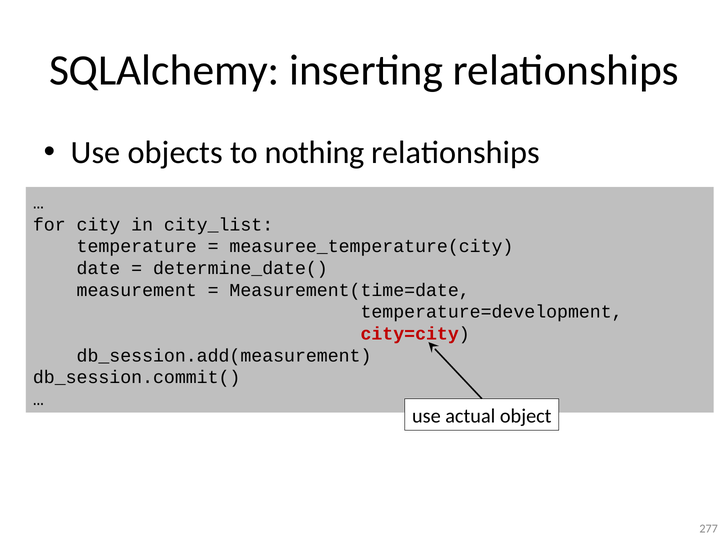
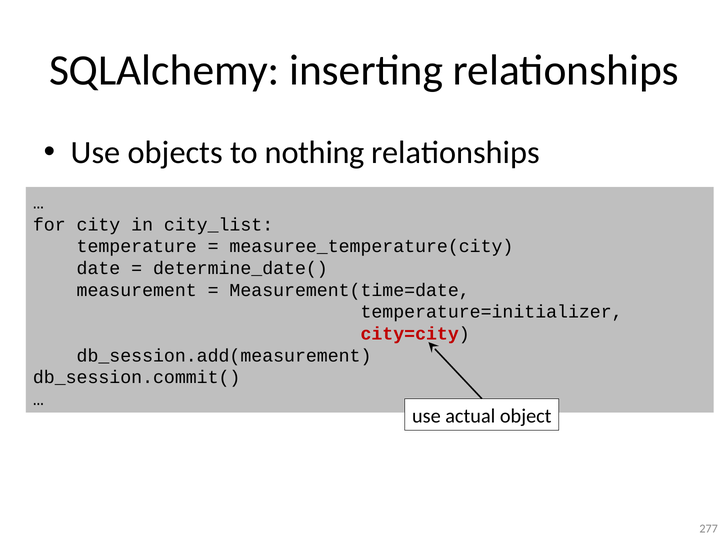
temperature=development: temperature=development -> temperature=initializer (492, 312)
